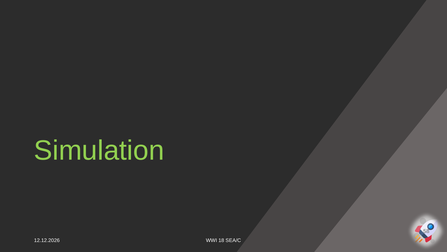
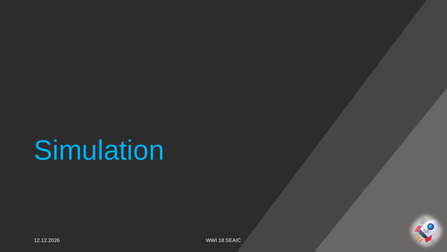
Simulation colour: light green -> light blue (99, 150)
